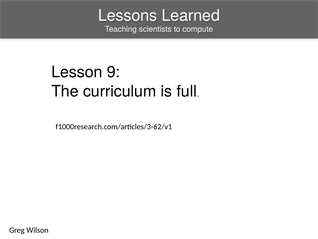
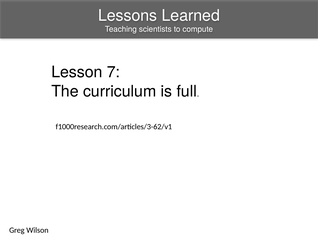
9: 9 -> 7 (114, 72)
